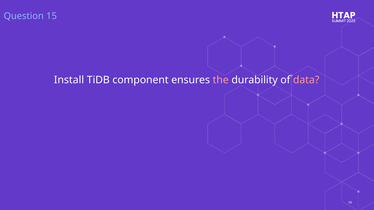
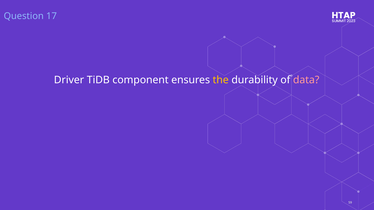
15: 15 -> 17 (52, 16)
Install: Install -> Driver (69, 80)
the colour: pink -> yellow (221, 80)
